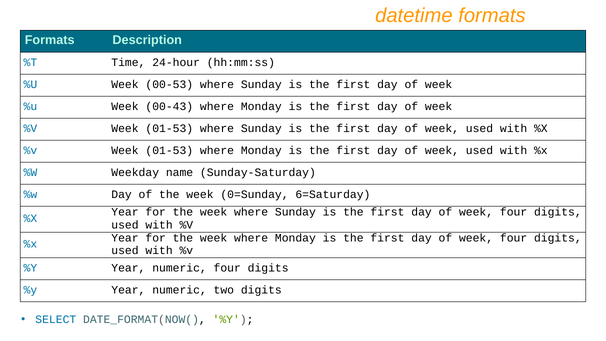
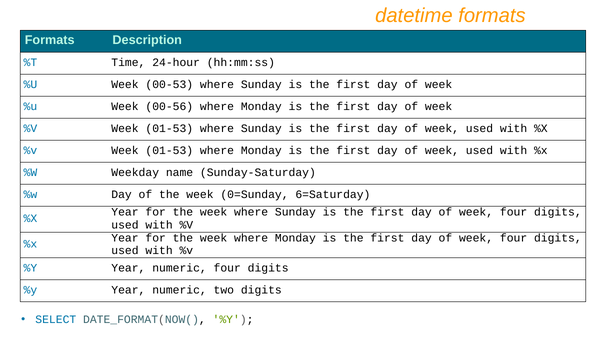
00-43: 00-43 -> 00-56 (169, 107)
